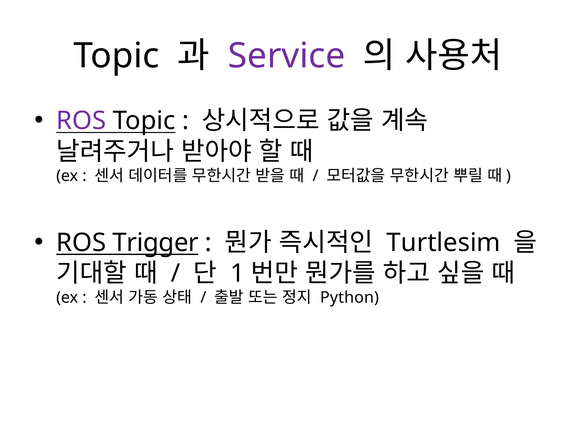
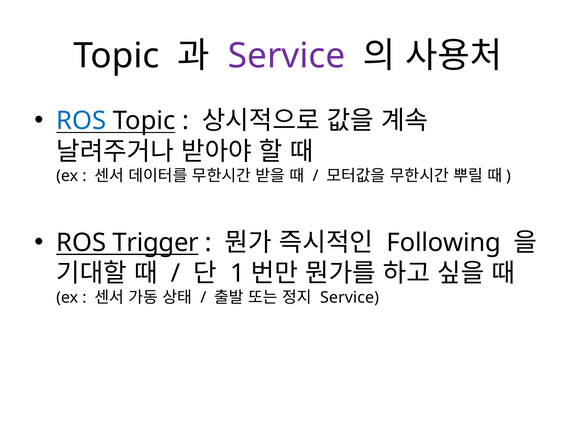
ROS colour: purple -> blue (81, 121)
Turtlesim: Turtlesim -> Following (444, 243)
Python: Python -> Service (350, 298)
